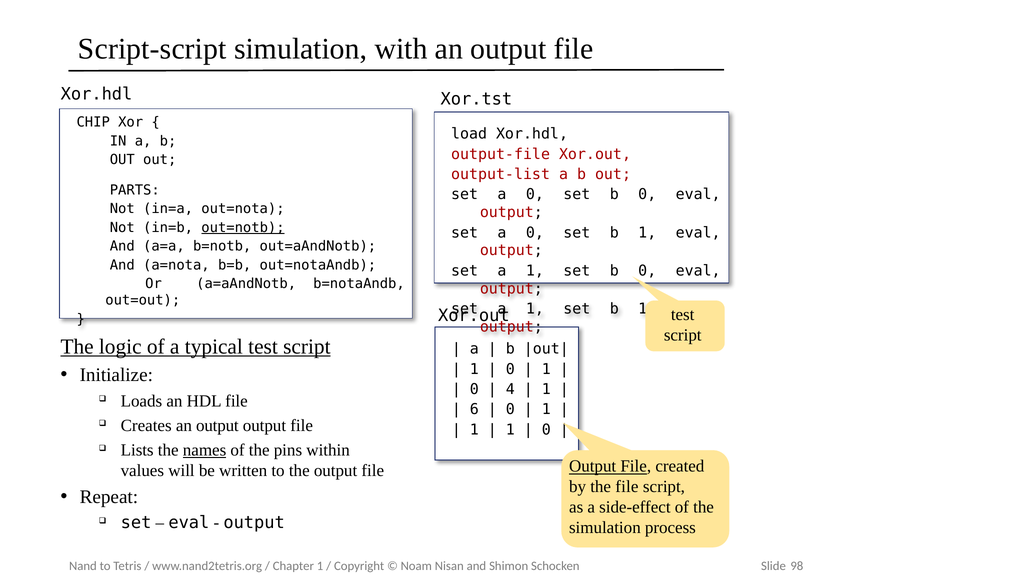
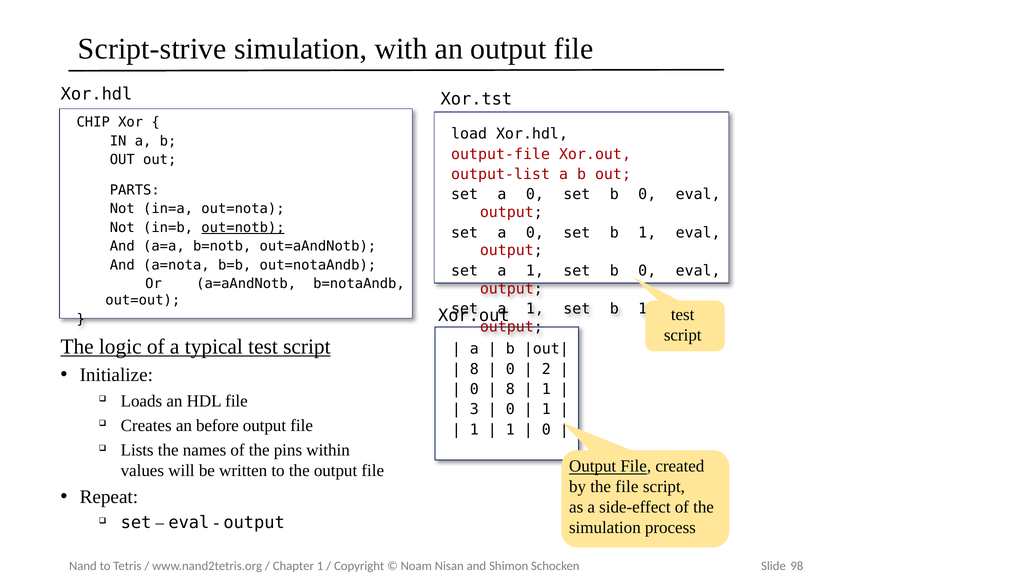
Script-script: Script-script -> Script-strive (152, 49)
1: 1 -> 8 (474, 369)
1: 1 -> 2 (546, 369)
4: 4 -> 8 (510, 389)
6: 6 -> 3 (474, 409)
Creates an output: output -> before (217, 425)
names underline: present -> none (205, 450)
